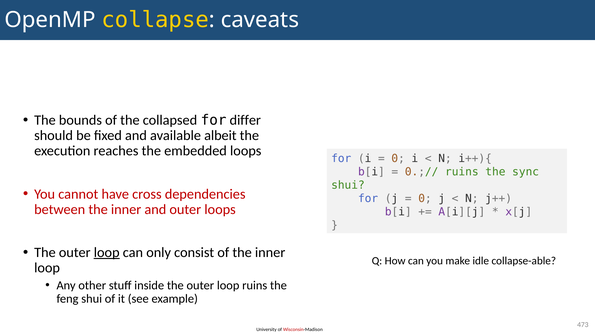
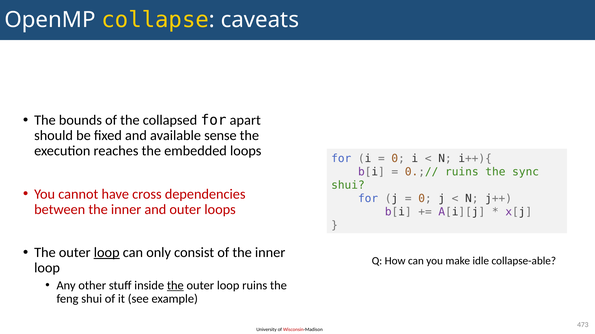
differ: differ -> apart (245, 120)
albeit: albeit -> sense (220, 136)
the underline: none -> present (175, 286)
